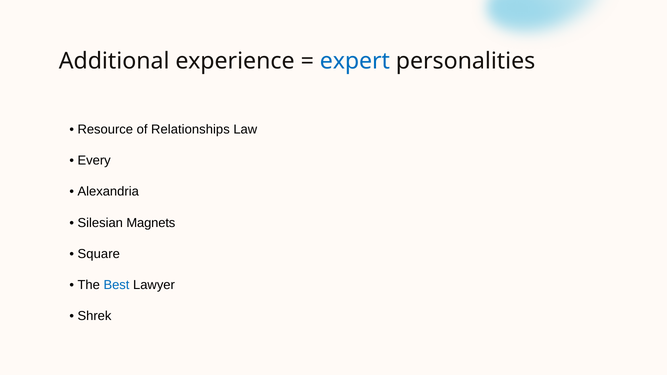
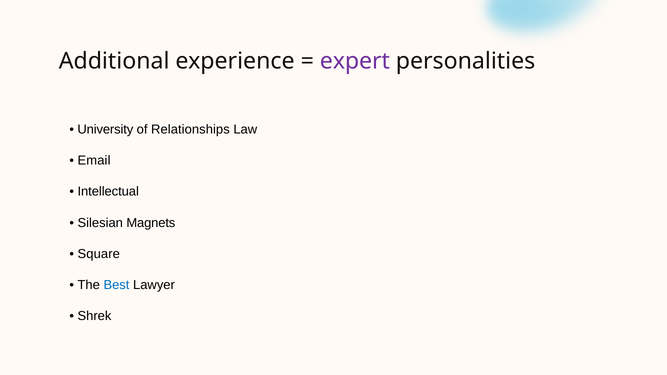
expert colour: blue -> purple (355, 61)
Resource: Resource -> University (105, 129)
Every: Every -> Email (94, 161)
Alexandria: Alexandria -> Intellectual (108, 192)
